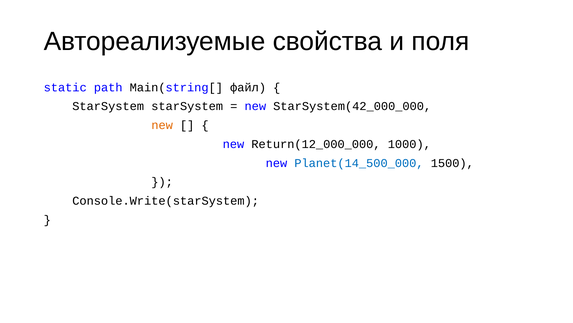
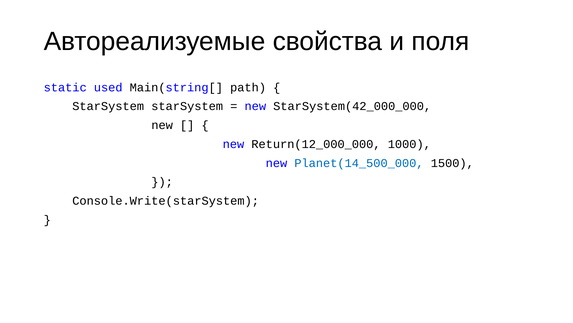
path: path -> used (108, 87)
файл: файл -> path (248, 87)
new colour: orange -> black (162, 125)
